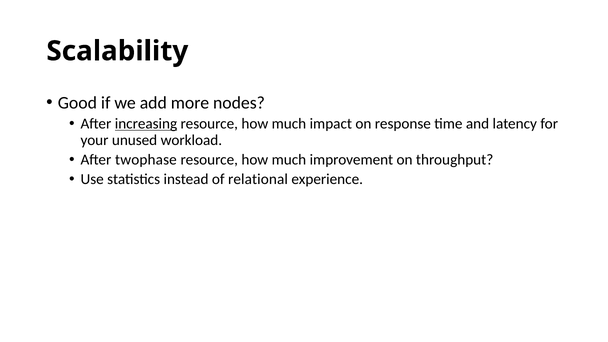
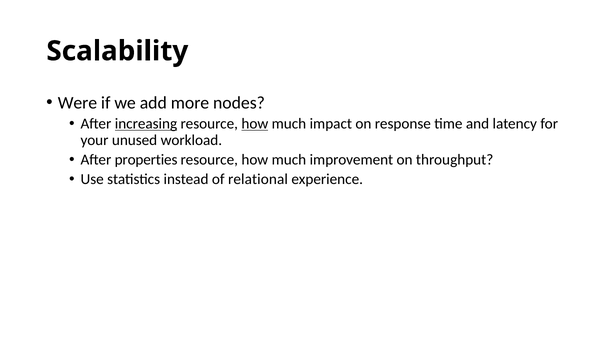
Good: Good -> Were (77, 103)
how underline: none -> present (255, 124)
twophase: twophase -> properties (146, 160)
